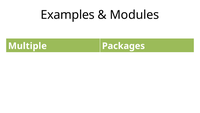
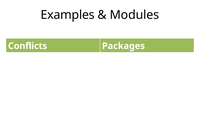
Multiple: Multiple -> Conflicts (28, 46)
